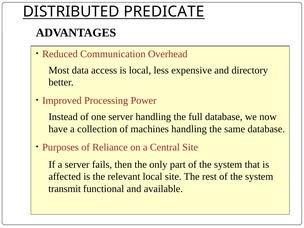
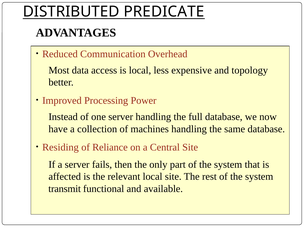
directory: directory -> topology (250, 70)
Purposes: Purposes -> Residing (61, 147)
